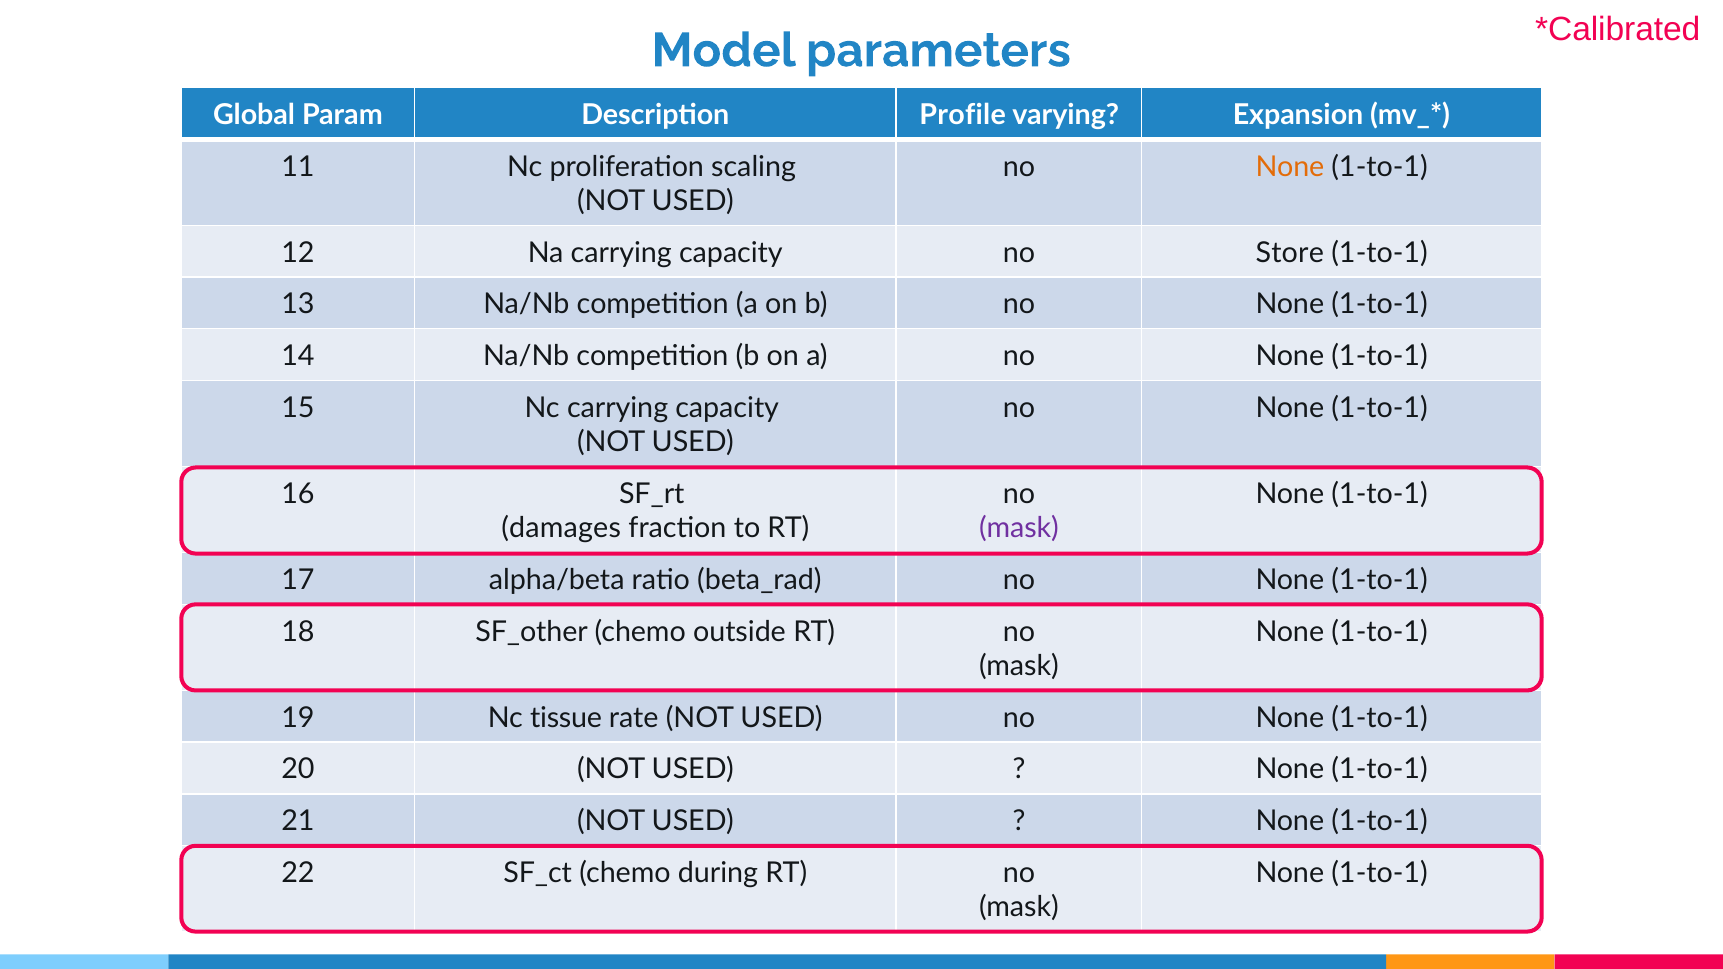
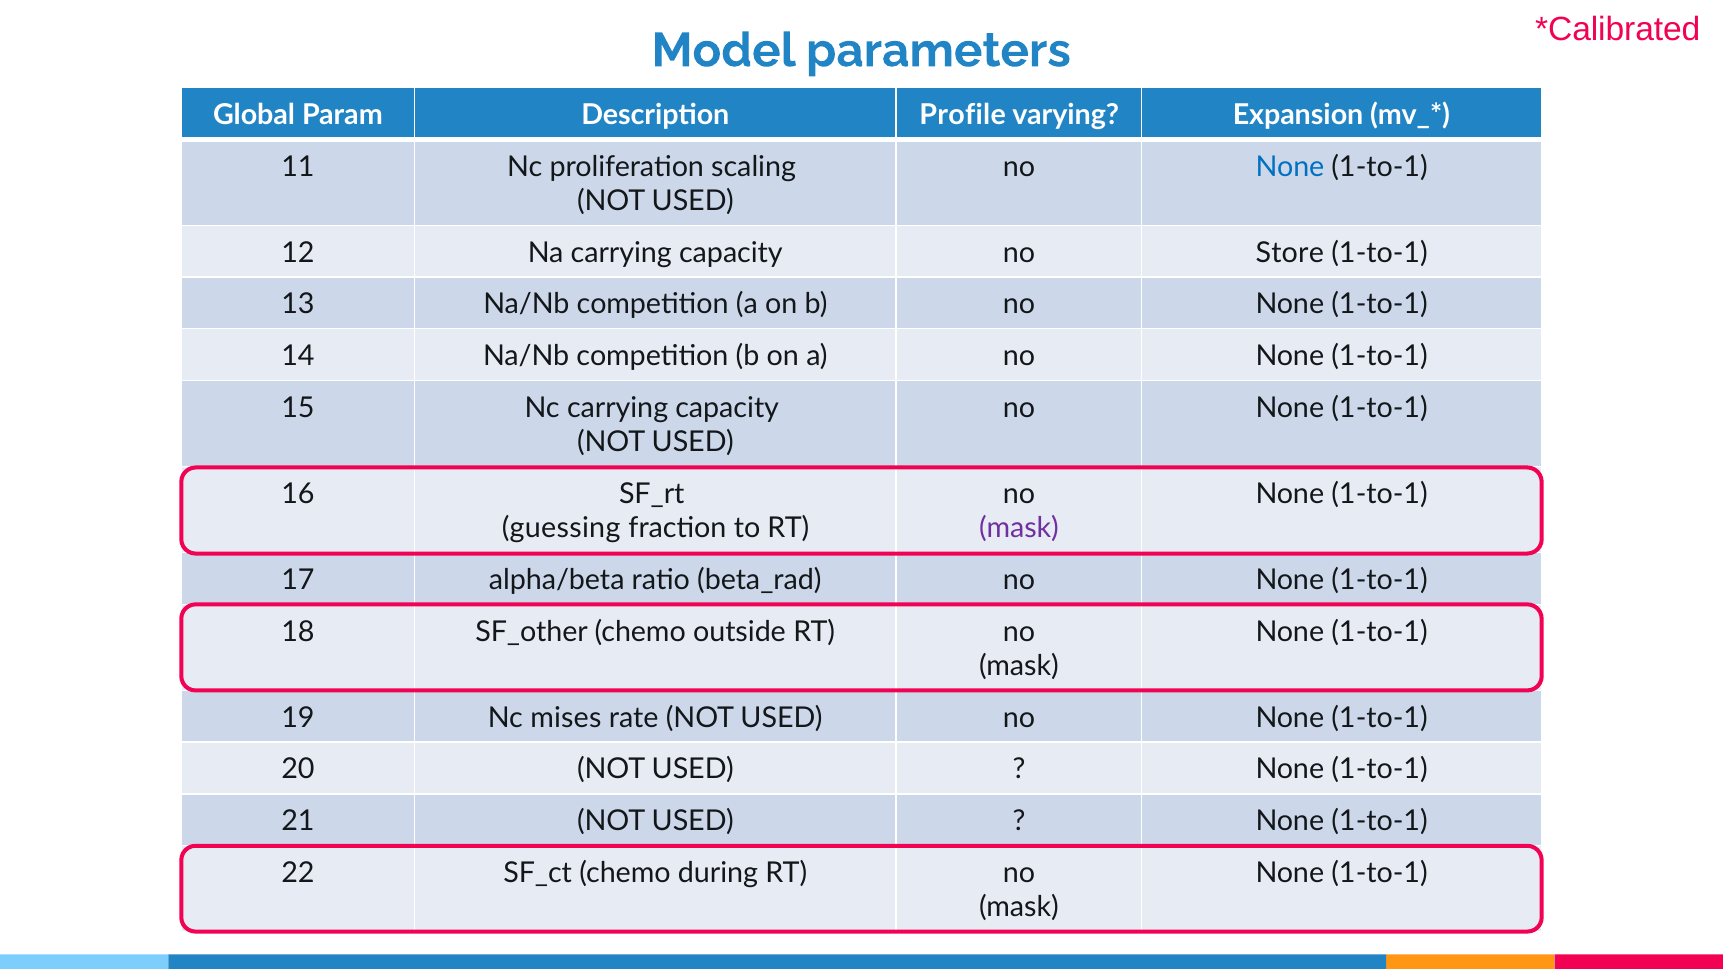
None colour: orange -> blue (1290, 167)
damages: damages -> guessing (561, 528)
tissue: tissue -> mises (566, 718)
